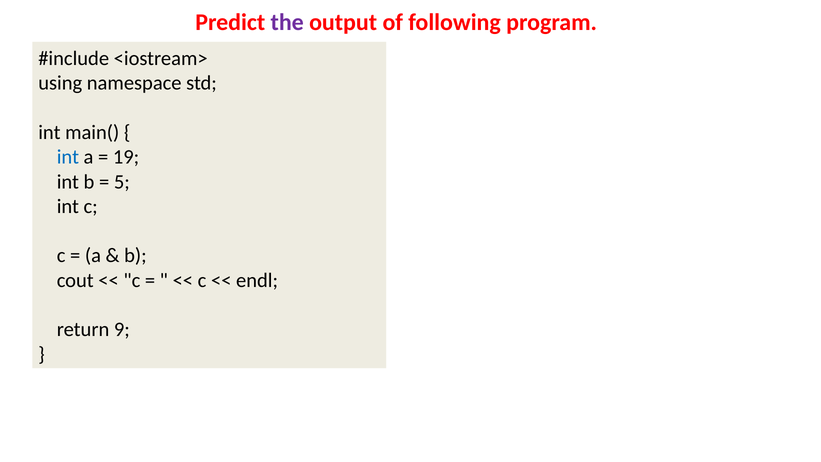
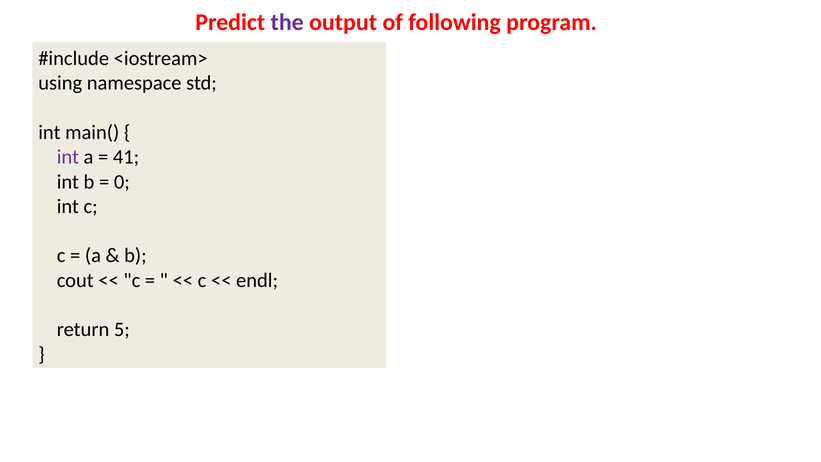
int colour: blue -> purple (68, 157)
19: 19 -> 41 (126, 157)
5: 5 -> 0 (122, 182)
9: 9 -> 5 (122, 329)
